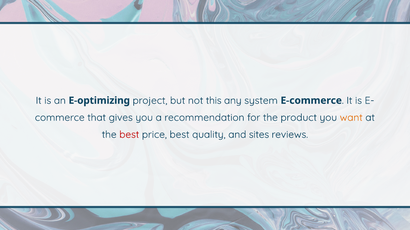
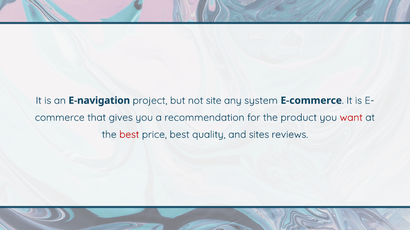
E-optimizing: E-optimizing -> E-navigation (99, 101)
this: this -> site (214, 101)
want colour: orange -> red (351, 118)
